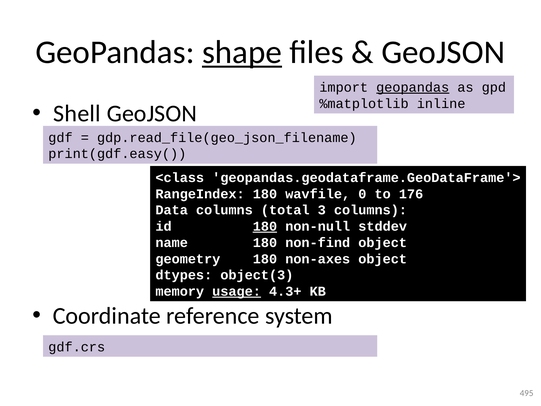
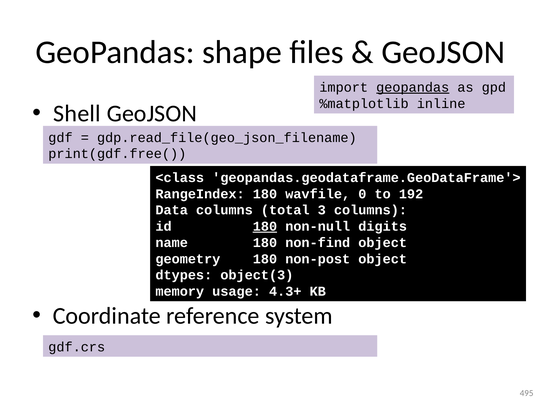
shape underline: present -> none (242, 52)
print(gdf.easy(: print(gdf.easy( -> print(gdf.free( (117, 154)
176: 176 -> 192 (411, 194)
stddev: stddev -> digits (383, 226)
non-axes: non-axes -> non-post (318, 259)
usage underline: present -> none (237, 291)
